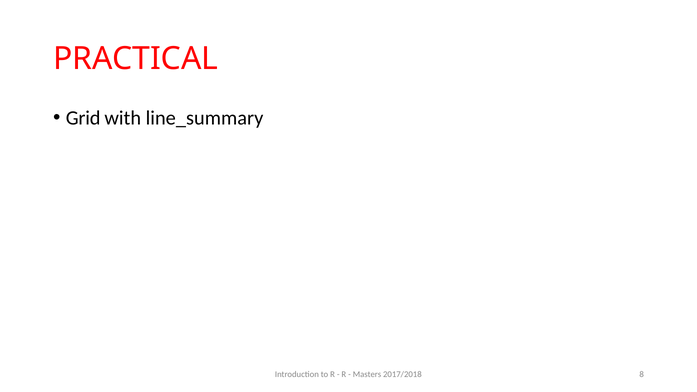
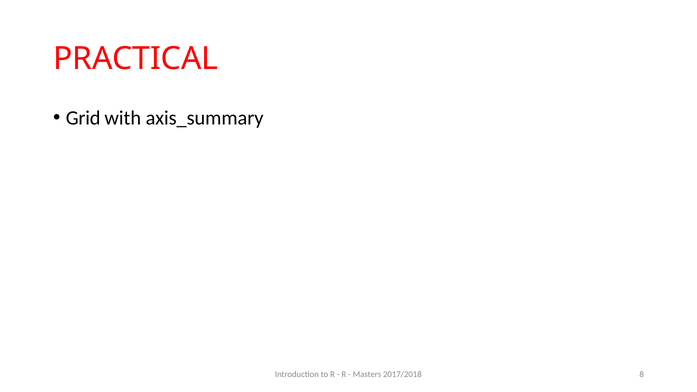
line_summary: line_summary -> axis_summary (205, 118)
